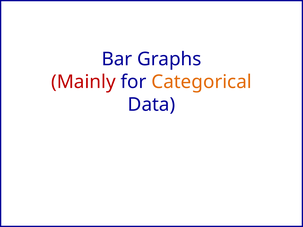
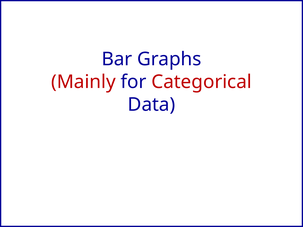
Categorical colour: orange -> red (202, 82)
